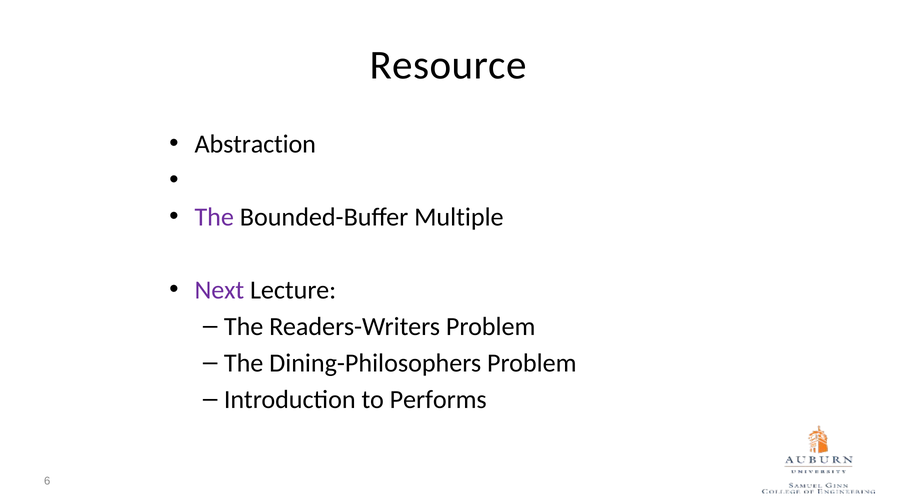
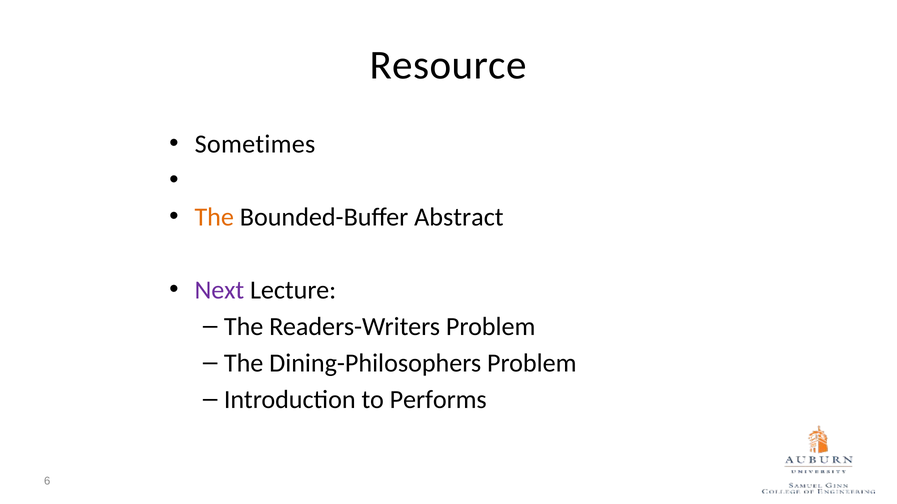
Abstraction: Abstraction -> Sometimes (255, 144)
The colour: purple -> orange (214, 217)
Multiple: Multiple -> Abstract (459, 217)
